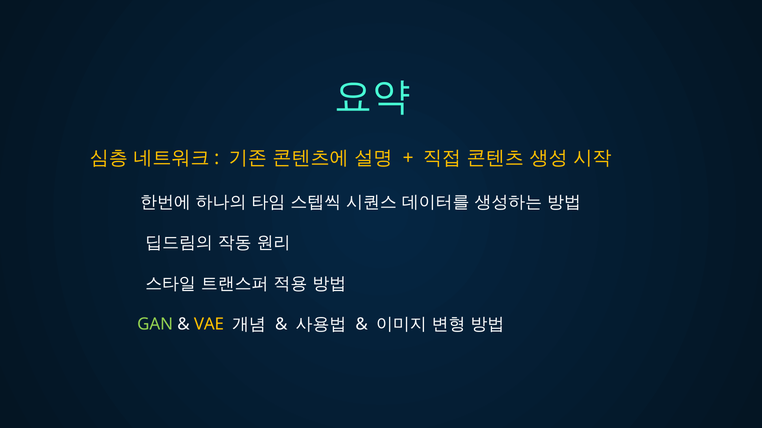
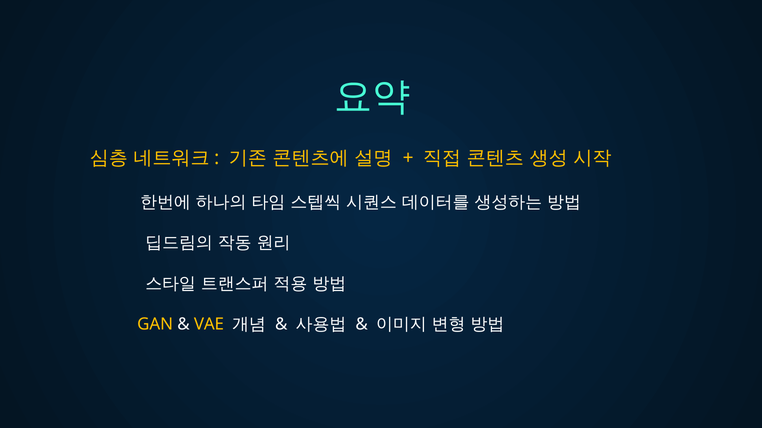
GAN colour: light green -> yellow (155, 325)
